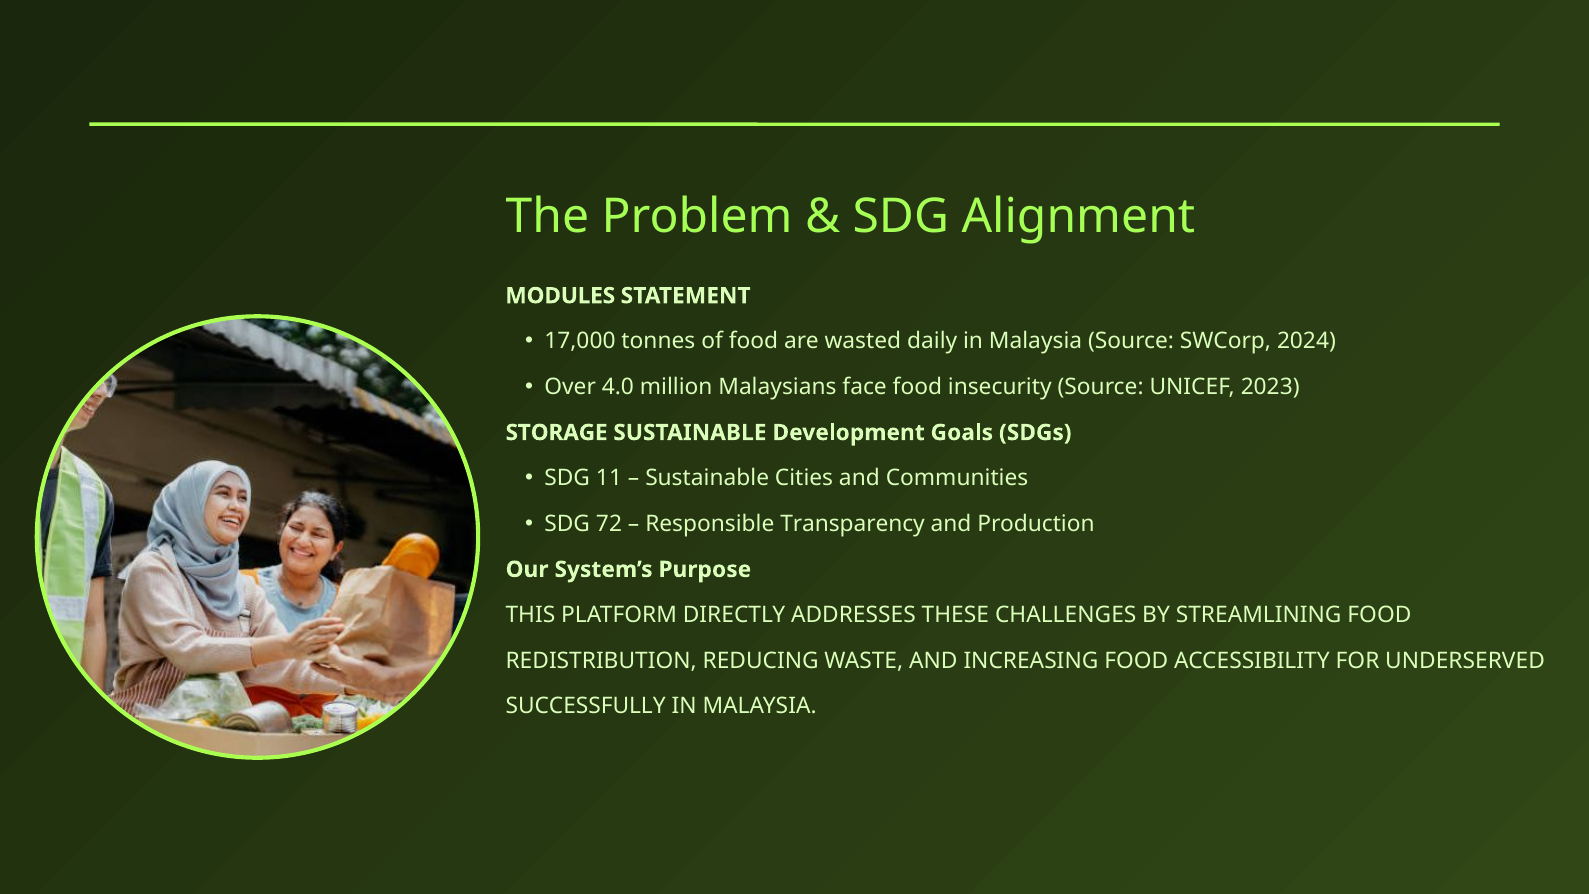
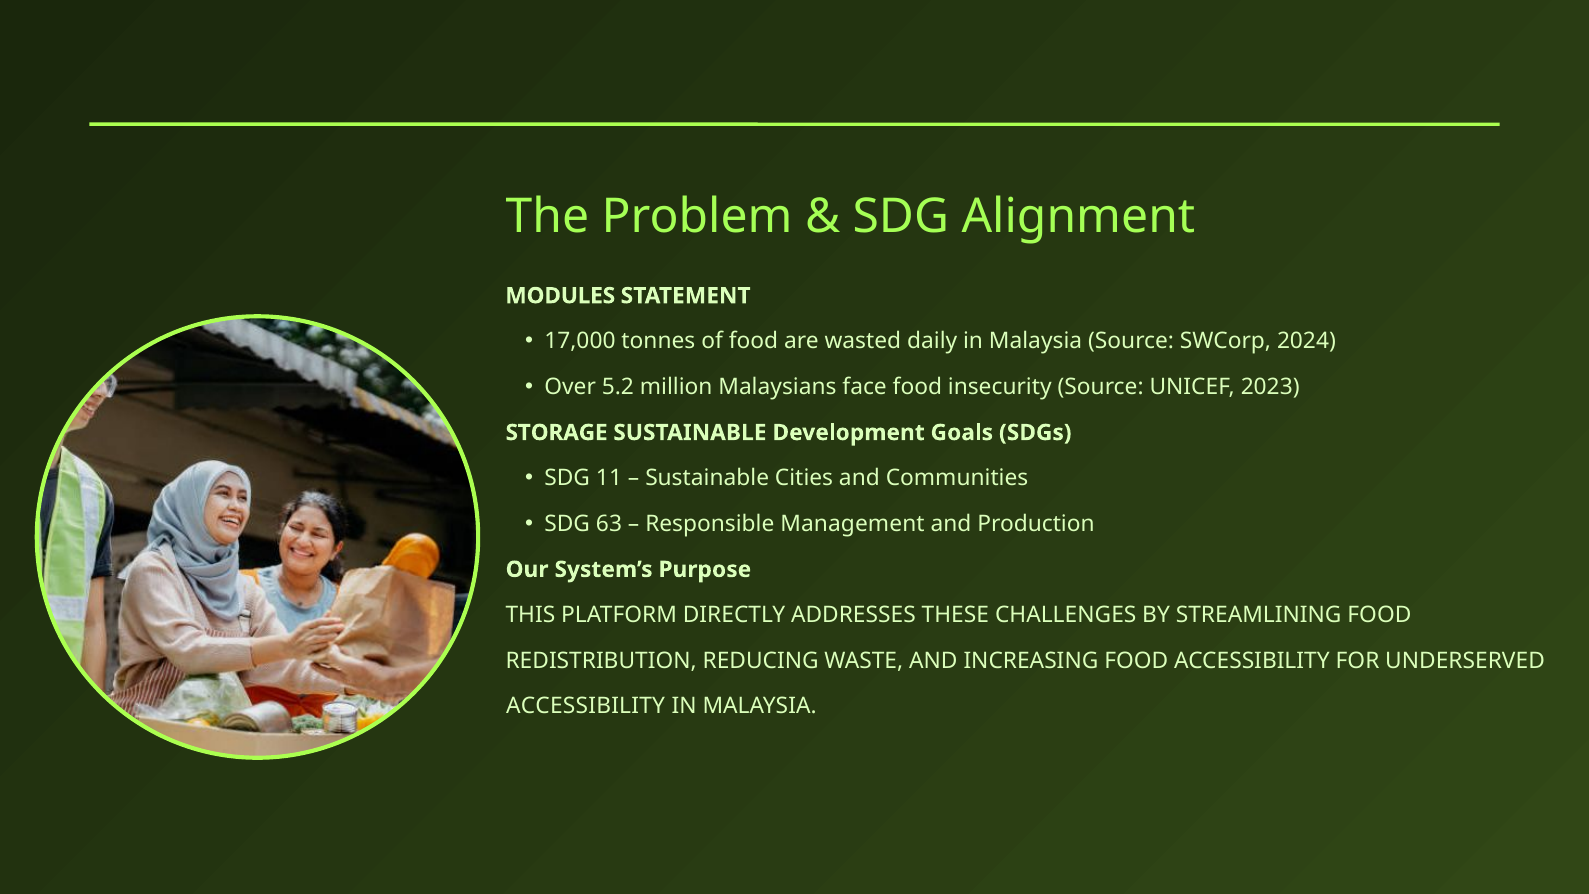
4.0: 4.0 -> 5.2 (618, 387)
72: 72 -> 63 (609, 524)
Transparency: Transparency -> Management (852, 524)
SUCCESSFULLY: SUCCESSFULLY -> ACCESSIBILITY (586, 706)
